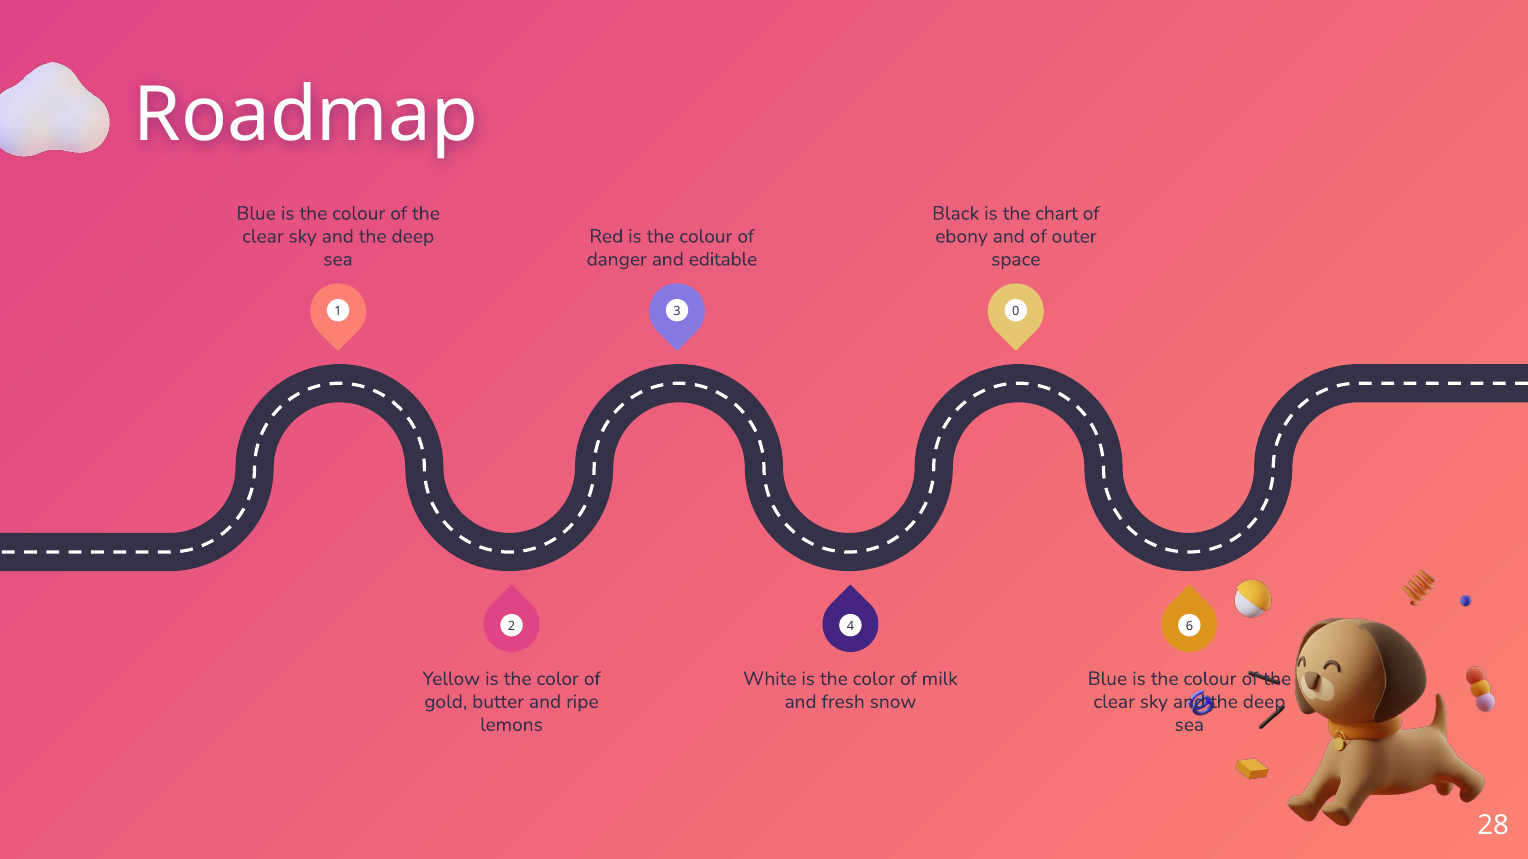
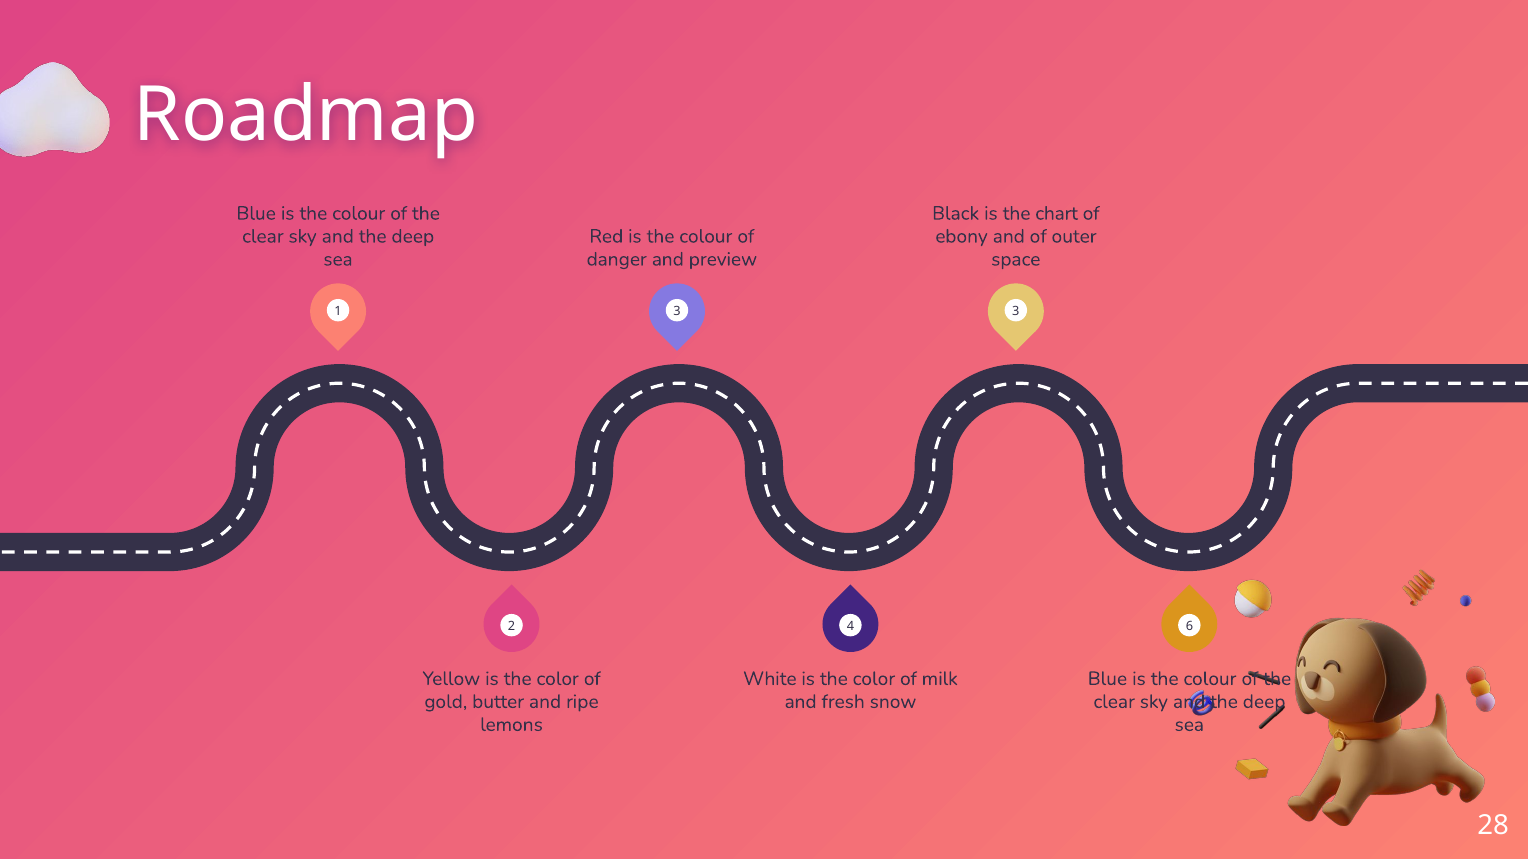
editable: editable -> preview (723, 259)
3 0: 0 -> 3 (1016, 311)
